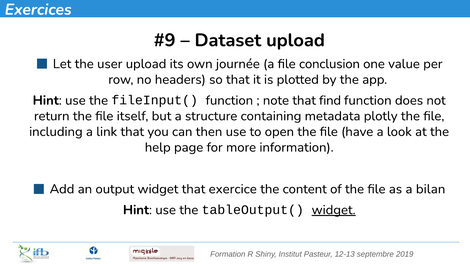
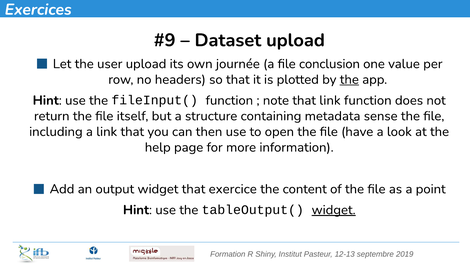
the underline: none -> present (349, 80)
that find: find -> link (330, 100)
plotly: plotly -> sense (381, 116)
bilan: bilan -> point (431, 189)
